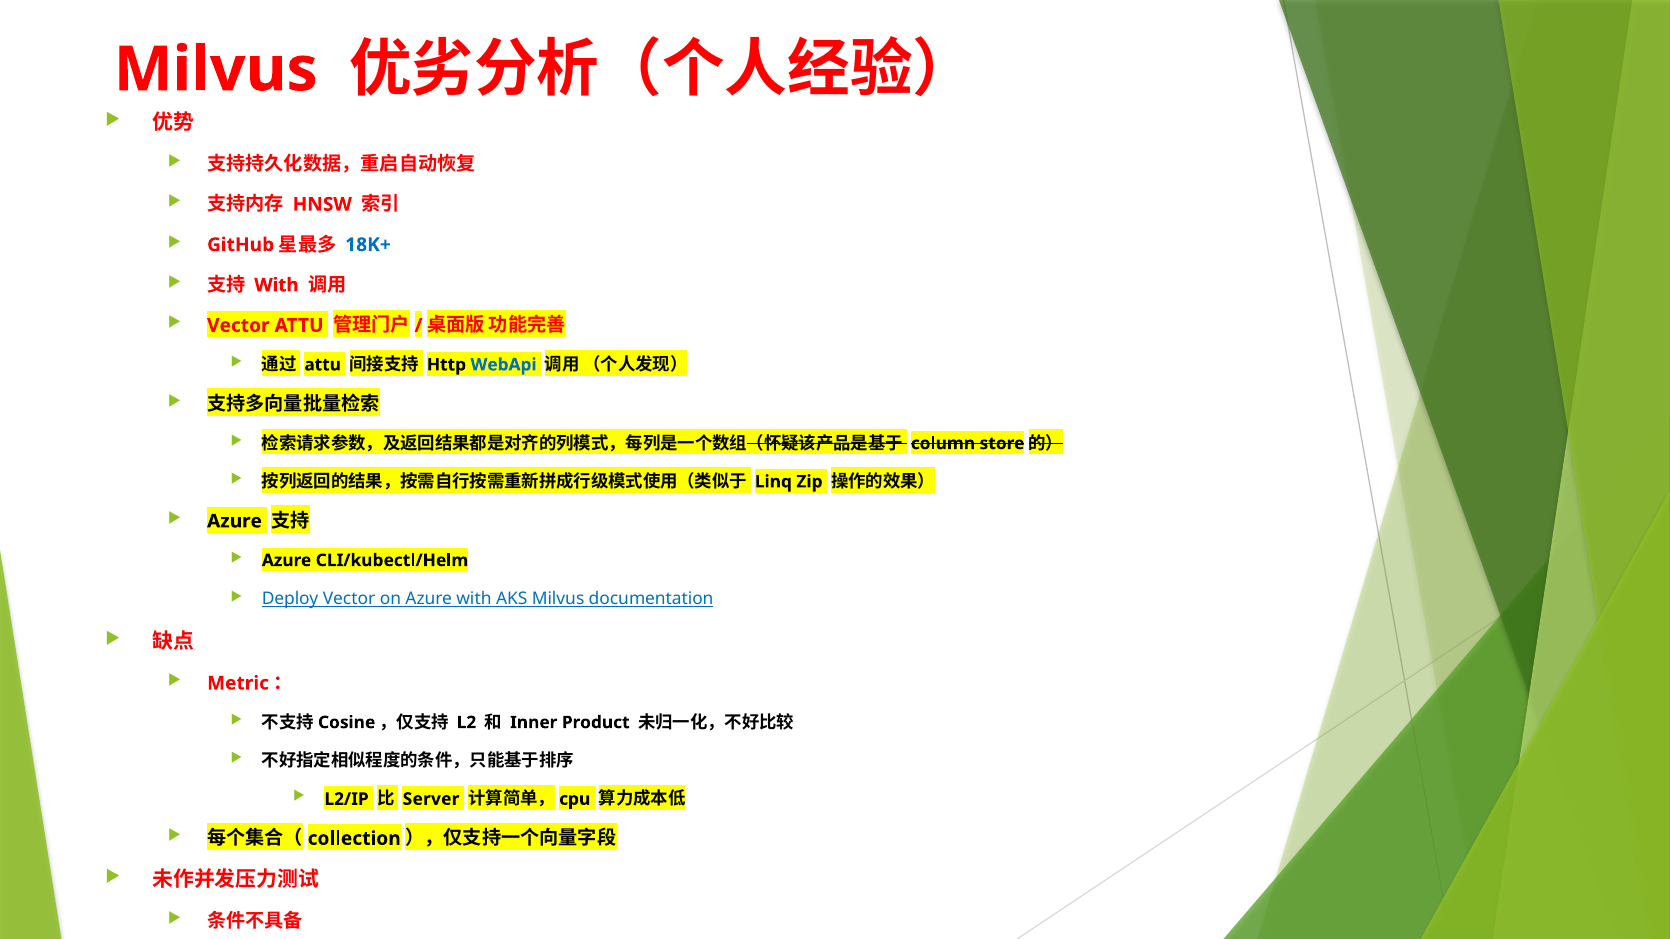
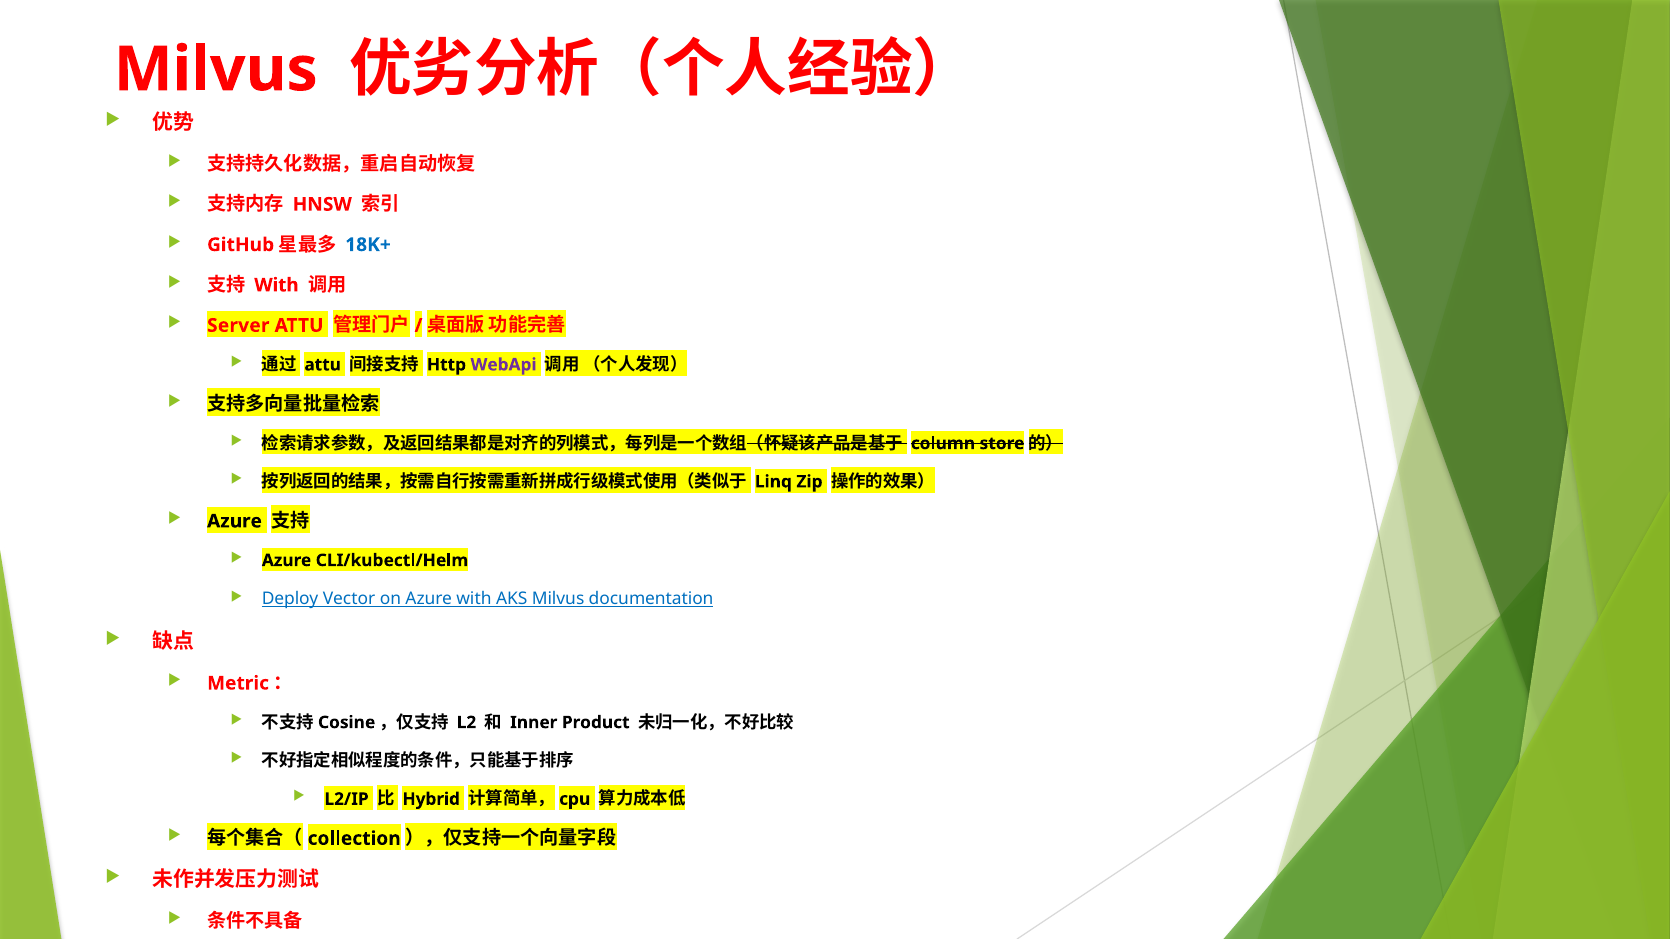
Vector: Vector -> Server (238, 326)
WebApi colour: blue -> purple (504, 365)
Server: Server -> Hybrid (431, 799)
